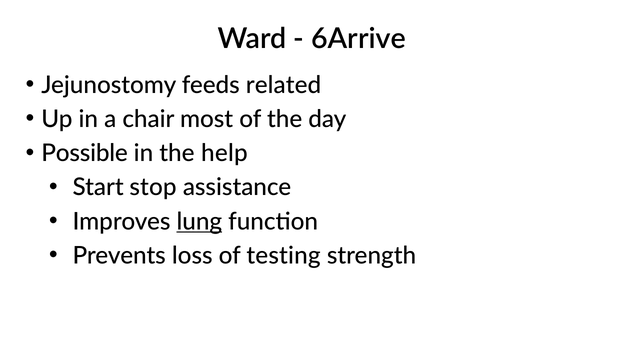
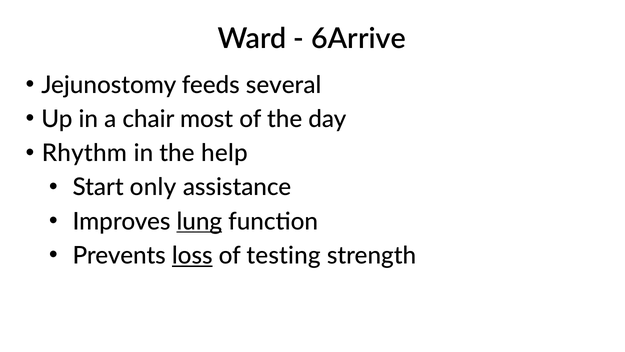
related: related -> several (284, 85)
Possible: Possible -> Rhythm (84, 153)
stop: stop -> only (153, 187)
loss underline: none -> present (192, 255)
